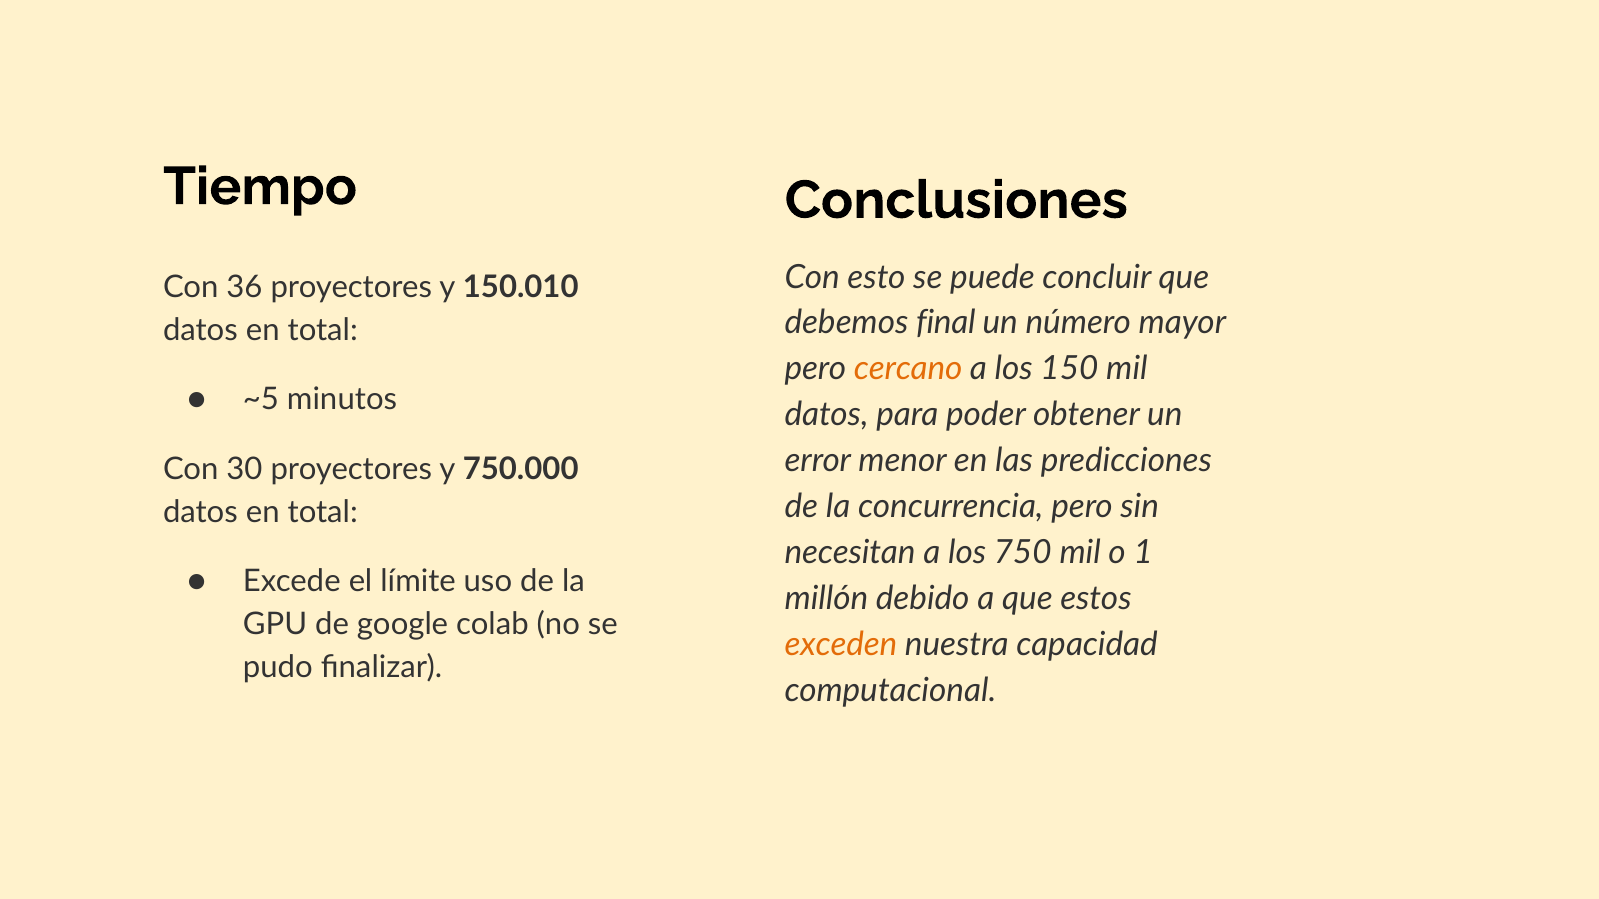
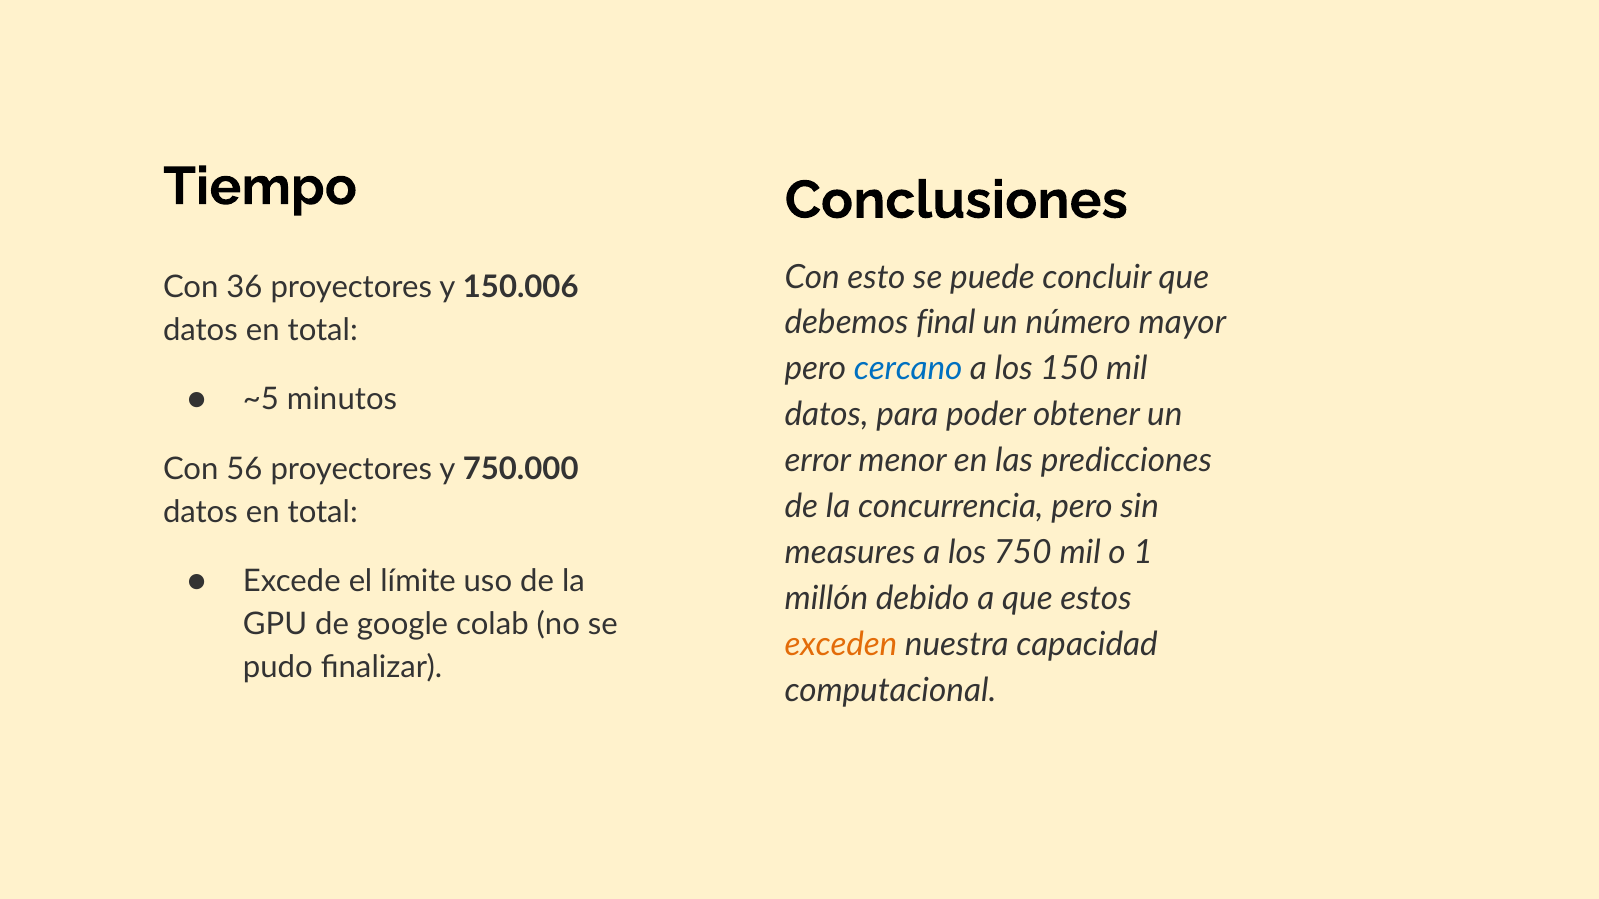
150.010: 150.010 -> 150.006 (521, 287)
cercano colour: orange -> blue (908, 369)
30: 30 -> 56 (244, 469)
necesitan: necesitan -> measures (850, 553)
